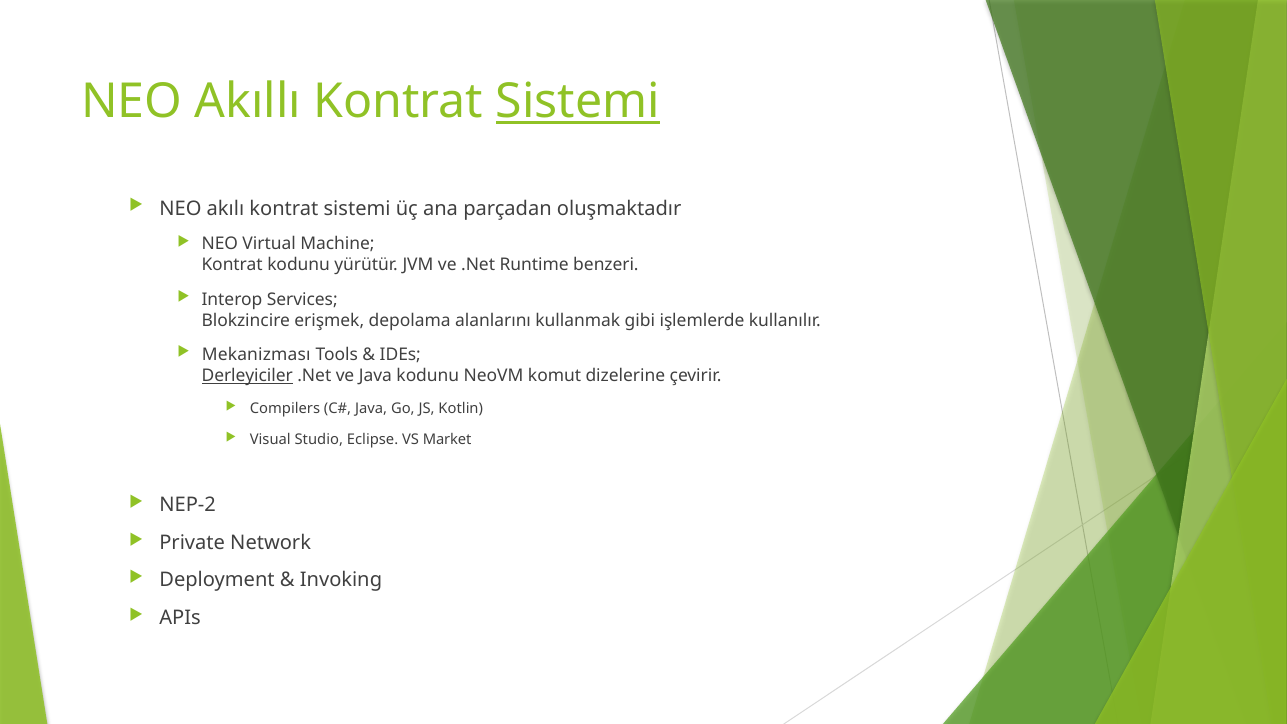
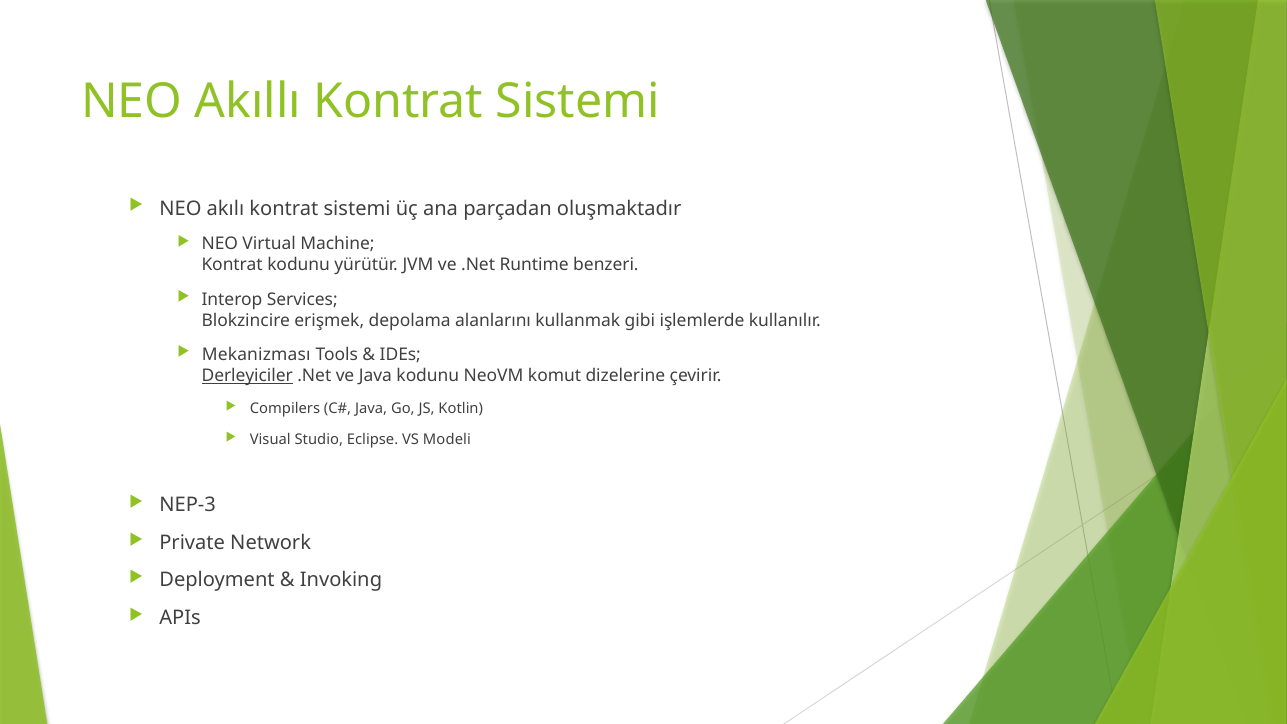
Sistemi underline: present -> none (578, 101)
Market: Market -> Modeli (447, 439)
NEP-2: NEP-2 -> NEP-3 (188, 505)
